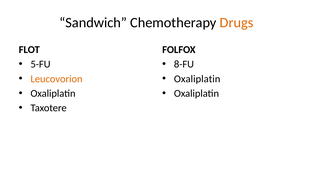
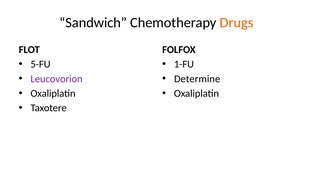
8-FU: 8-FU -> 1-FU (184, 64)
Leucovorion colour: orange -> purple (57, 79)
Oxaliplatin: Oxaliplatin -> Determine (197, 79)
